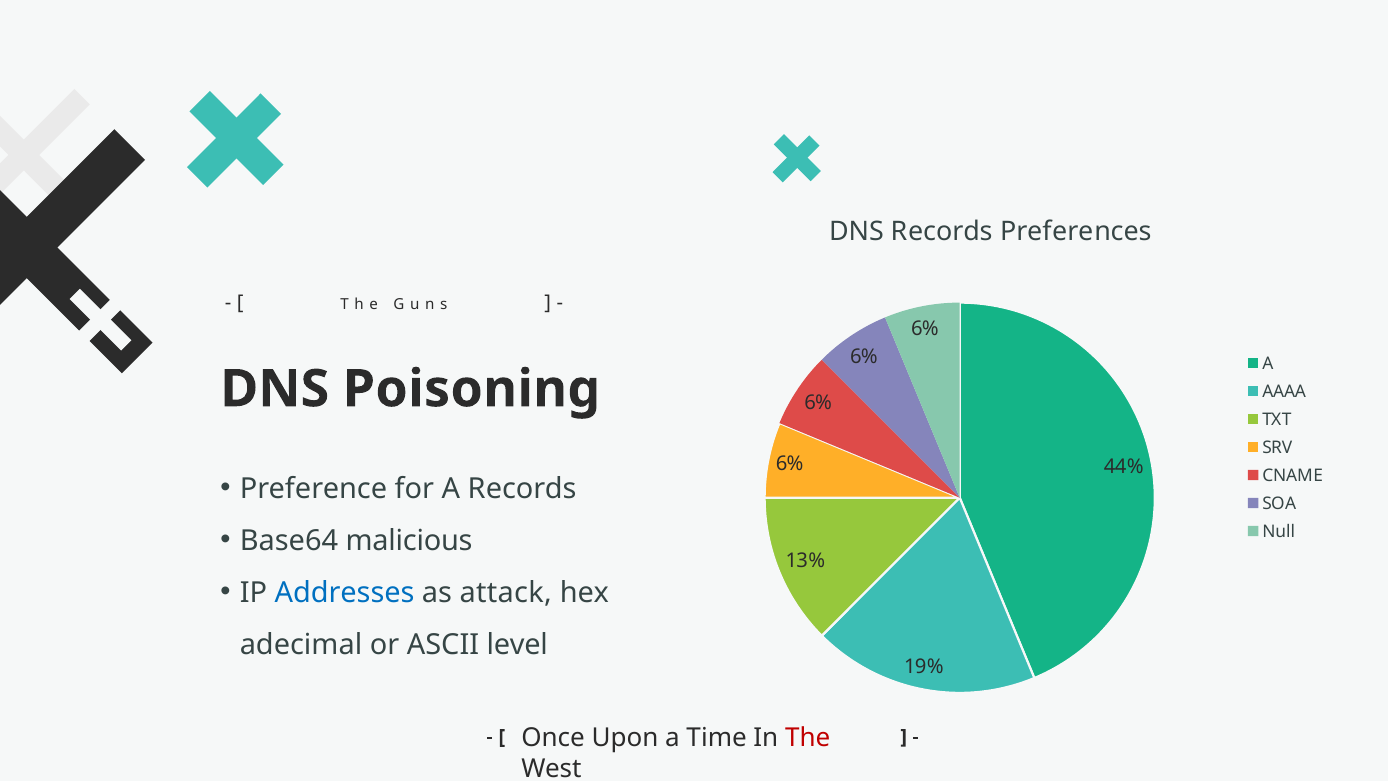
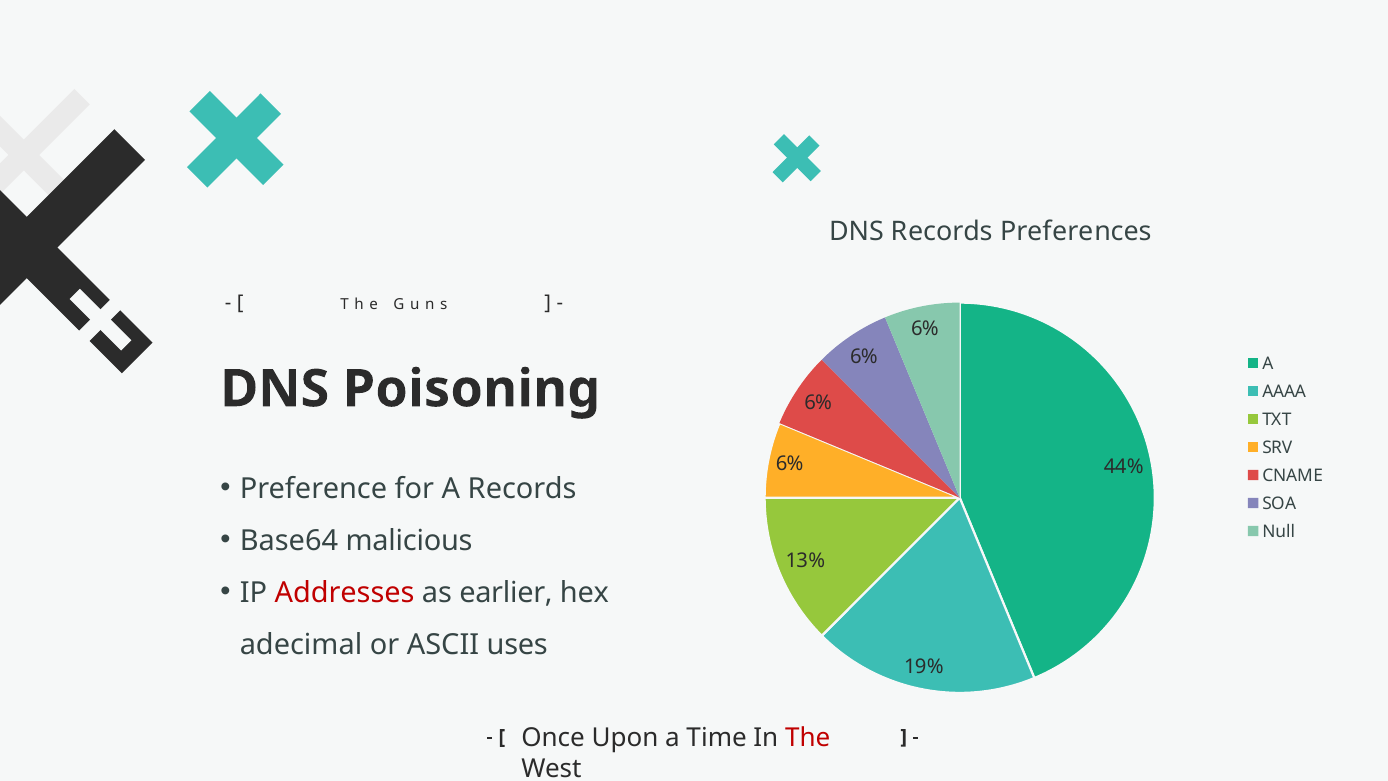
Addresses colour: blue -> red (345, 593)
attack: attack -> earlier (506, 593)
level: level -> uses (517, 645)
